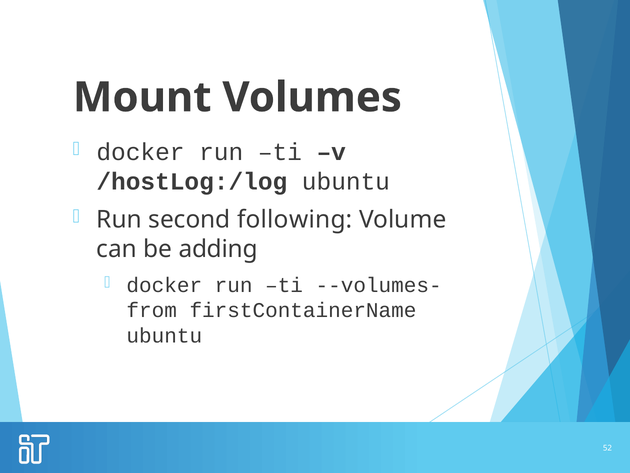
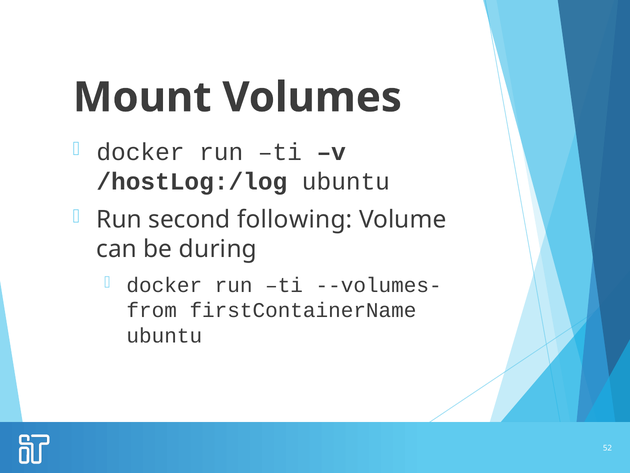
adding: adding -> during (218, 249)
